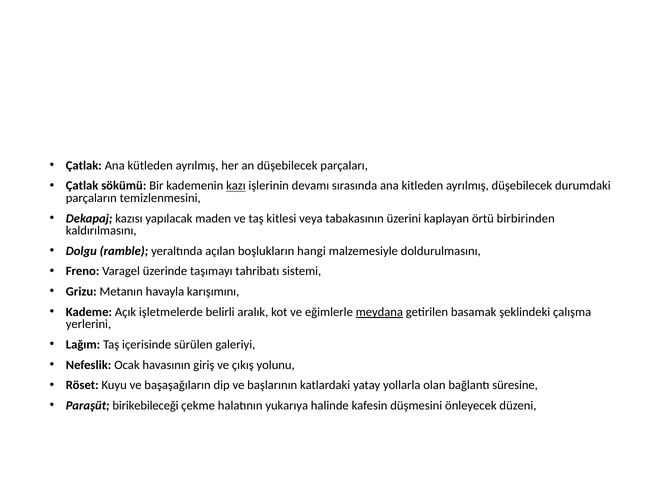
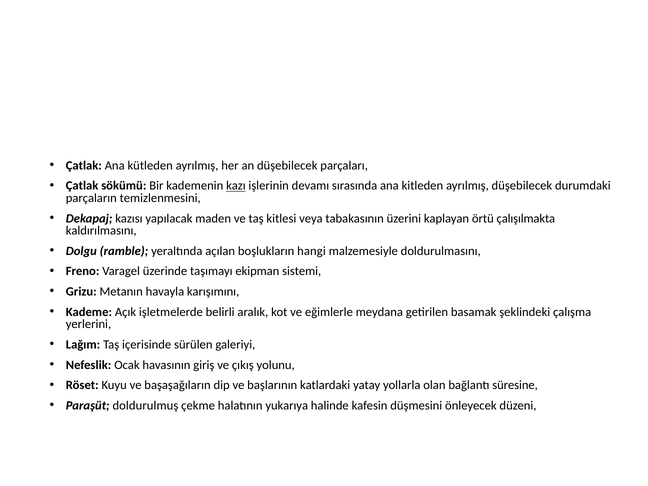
birbirinden: birbirinden -> çalışılmakta (526, 218)
tahribatı: tahribatı -> ekipman (257, 271)
meydana underline: present -> none (379, 312)
birikebileceği: birikebileceği -> doldurulmuş (145, 406)
